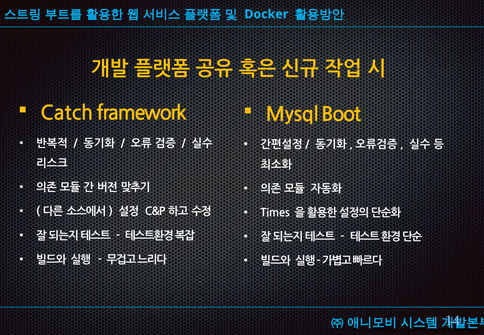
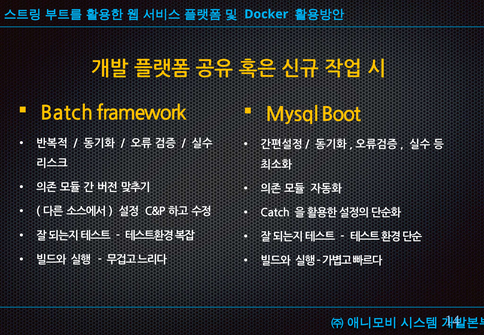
Catch: Catch -> Batch (67, 113)
Times: Times -> Catch (275, 213)
